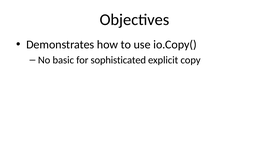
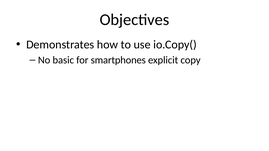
sophisticated: sophisticated -> smartphones (118, 60)
